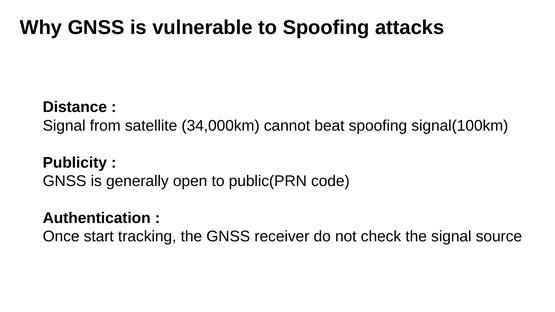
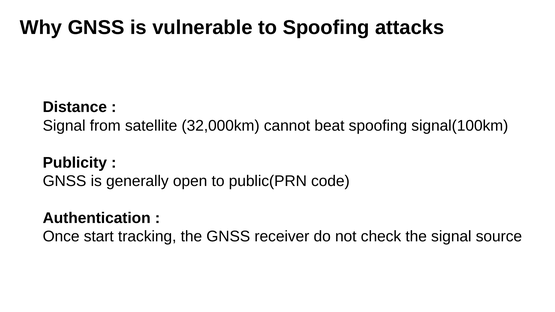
34,000km: 34,000km -> 32,000km (221, 126)
